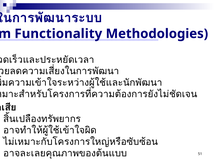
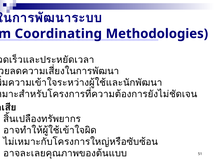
Functionality: Functionality -> Coordinating (58, 34)
